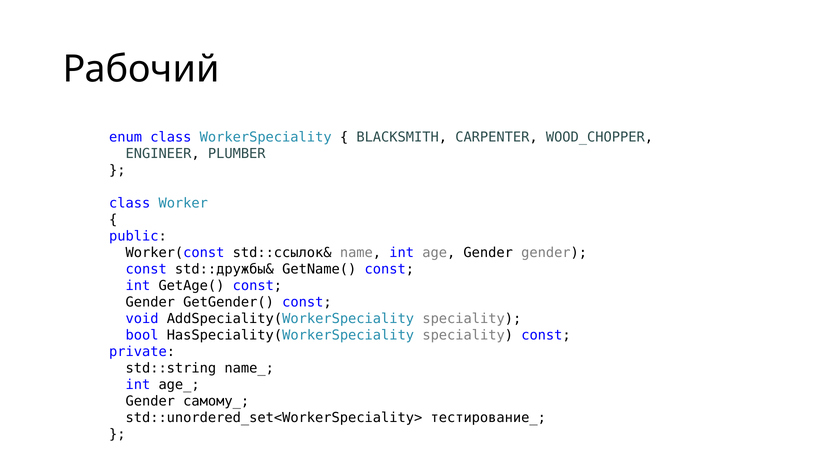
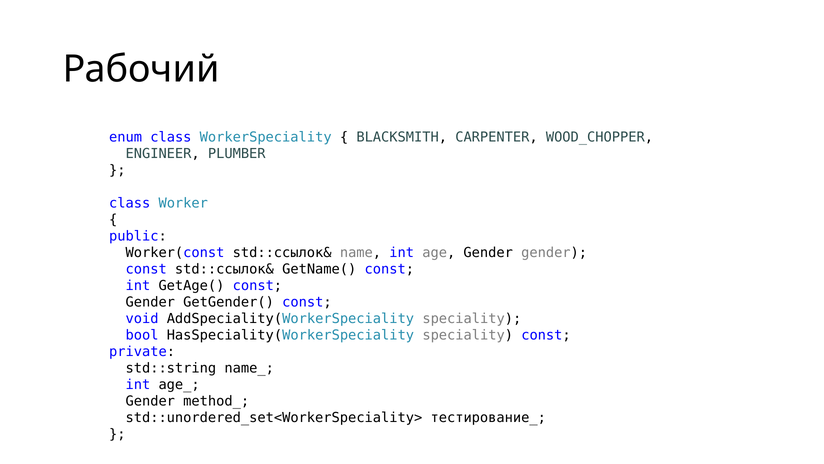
const std::дружбы&: std::дружбы& -> std::ссылок& (224, 269)
самому_: самому_ -> method_ (216, 401)
